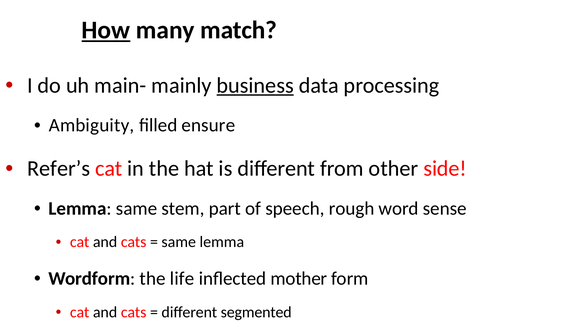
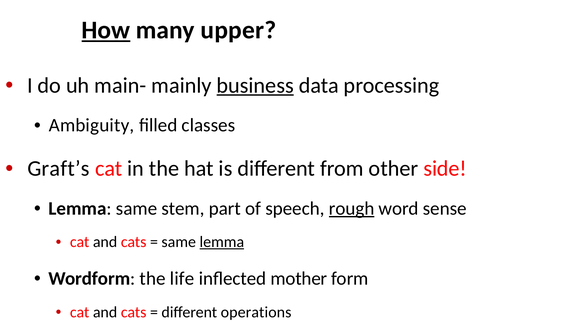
match: match -> upper (238, 30)
ensure: ensure -> classes (208, 125)
Refer’s: Refer’s -> Graft’s (59, 168)
rough underline: none -> present (352, 208)
lemma underline: none -> present (222, 242)
segmented: segmented -> operations (256, 312)
